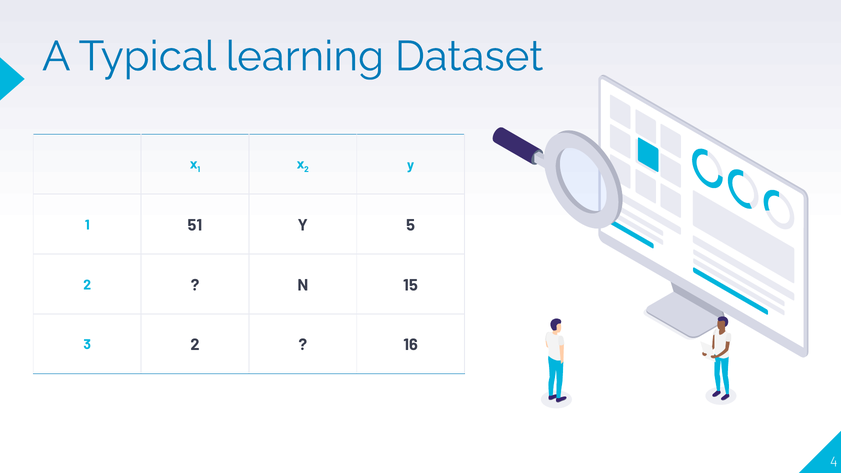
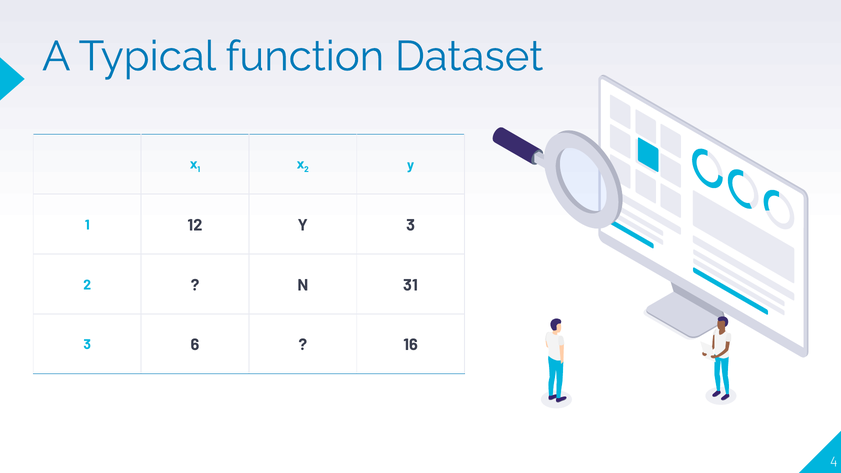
learning: learning -> function (305, 56)
51: 51 -> 12 (195, 225)
Y 5: 5 -> 3 (411, 225)
15: 15 -> 31 (410, 285)
3 2: 2 -> 6 (195, 345)
